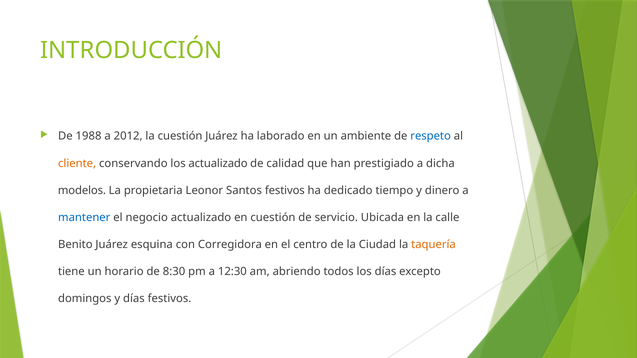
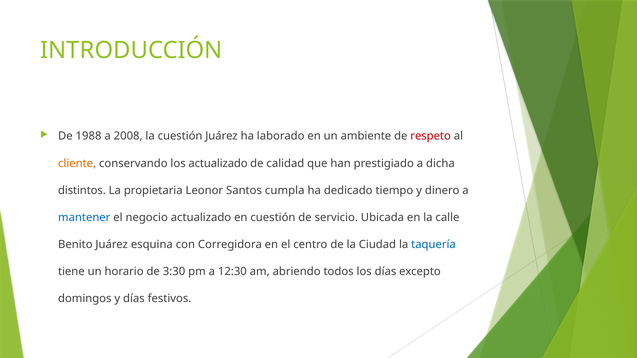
2012: 2012 -> 2008 (128, 136)
respeto colour: blue -> red (431, 136)
modelos: modelos -> distintos (82, 191)
Santos festivos: festivos -> cumpla (285, 191)
taquería colour: orange -> blue (434, 245)
8:30: 8:30 -> 3:30 (174, 272)
